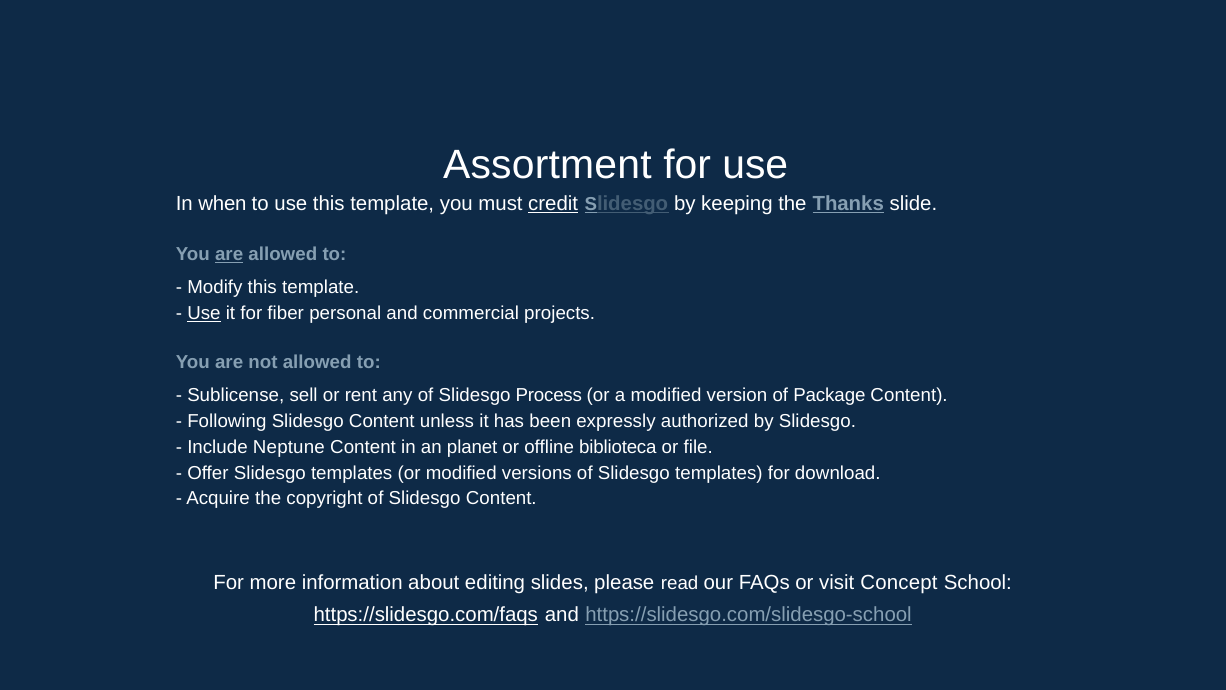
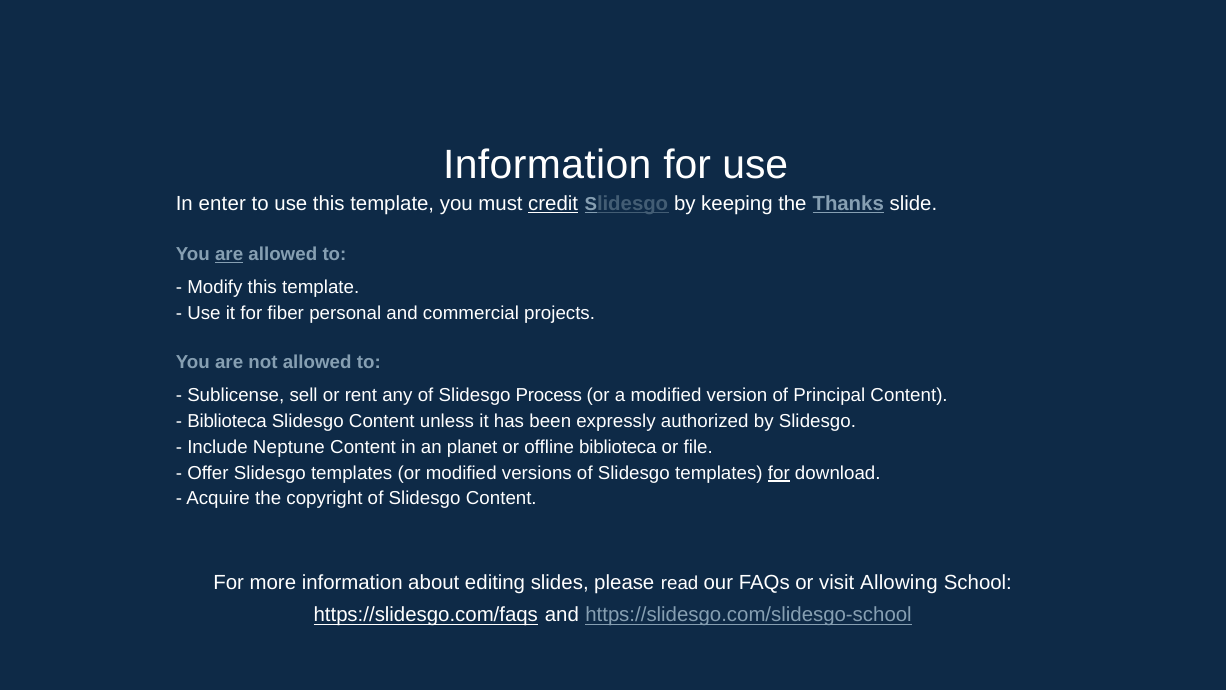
Assortment: Assortment -> Information (547, 165)
when: when -> enter (222, 204)
Use underline: present -> none (204, 313)
Package: Package -> Principal (829, 395)
Following: Following -> Biblioteca (227, 421)
for underline: none -> present (779, 473)
Concept: Concept -> Allowing (899, 583)
